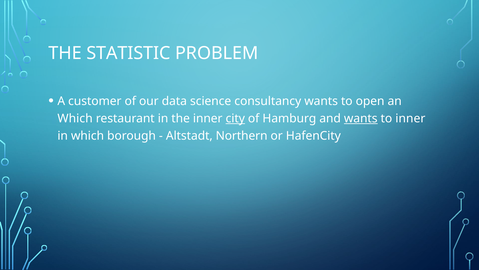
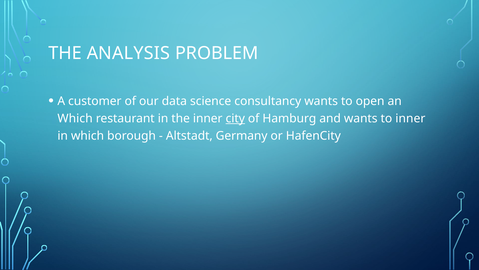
STATISTIC: STATISTIC -> ANALYSIS (128, 53)
wants underline: present -> none (361, 118)
Northern: Northern -> Germany (242, 136)
